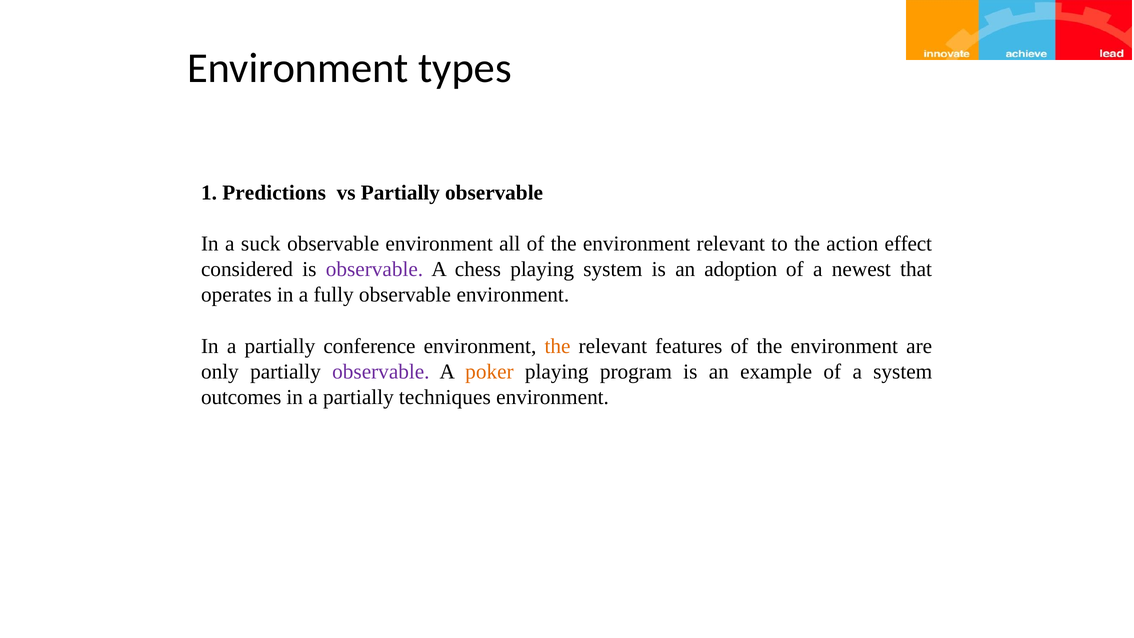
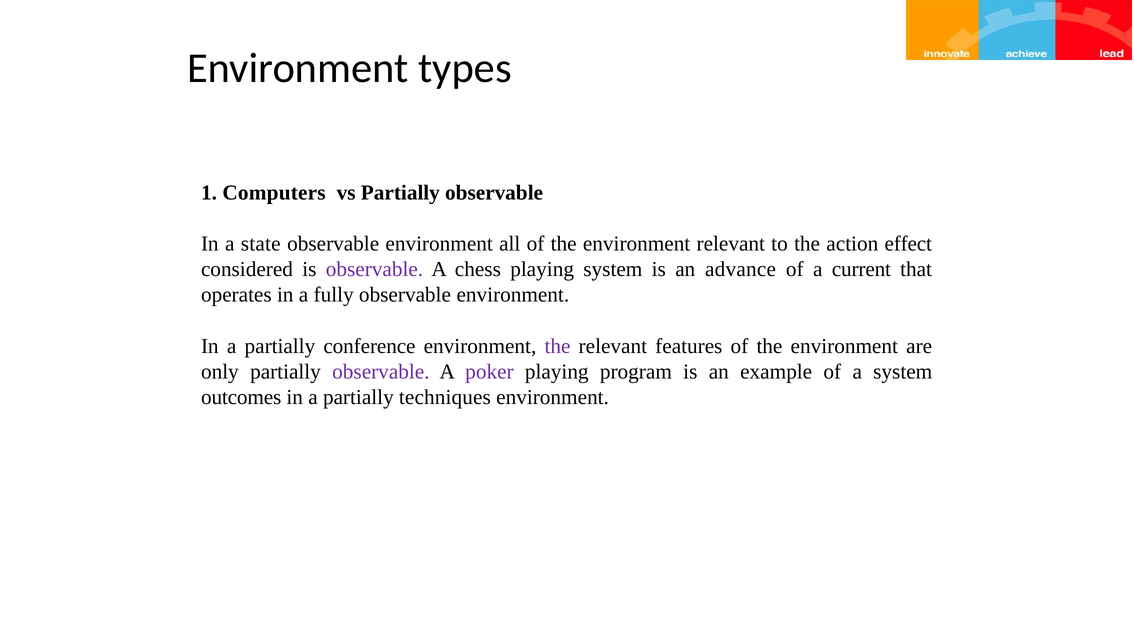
Predictions: Predictions -> Computers (274, 193)
suck: suck -> state (261, 244)
adoption: adoption -> advance (741, 269)
newest: newest -> current (861, 269)
the colour: orange -> purple (557, 346)
poker colour: orange -> purple (489, 371)
